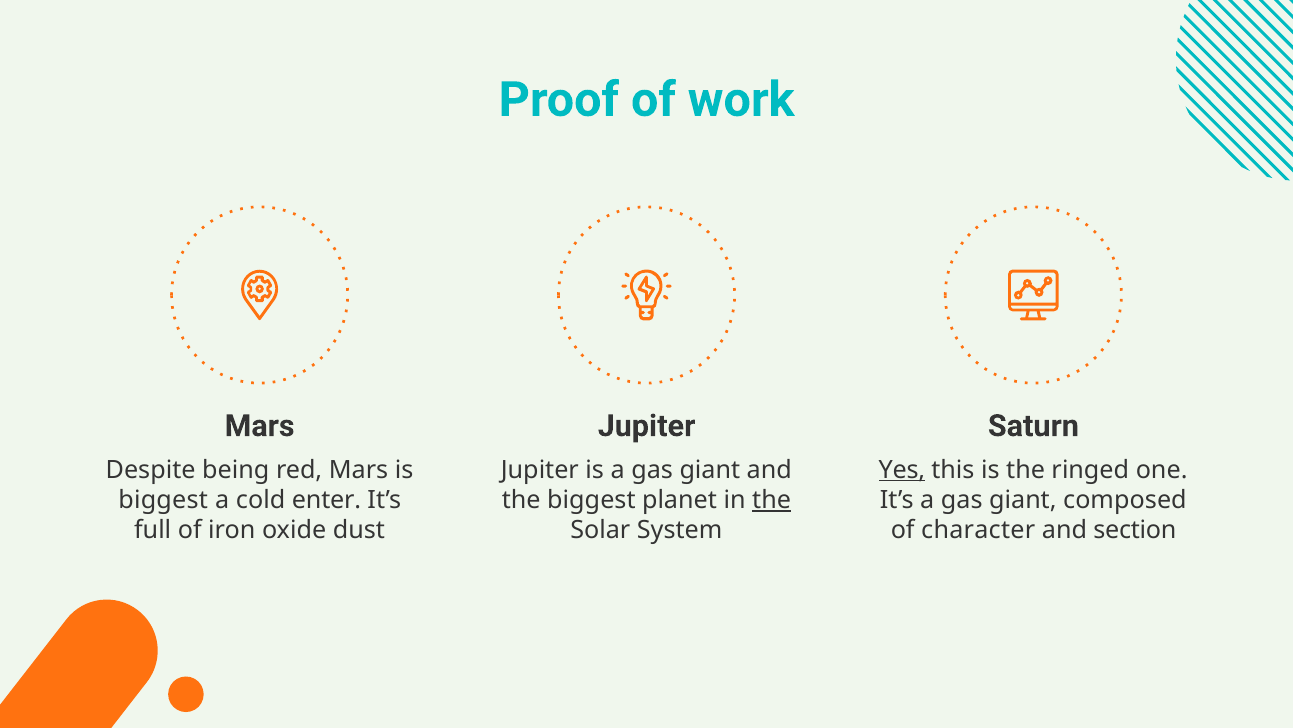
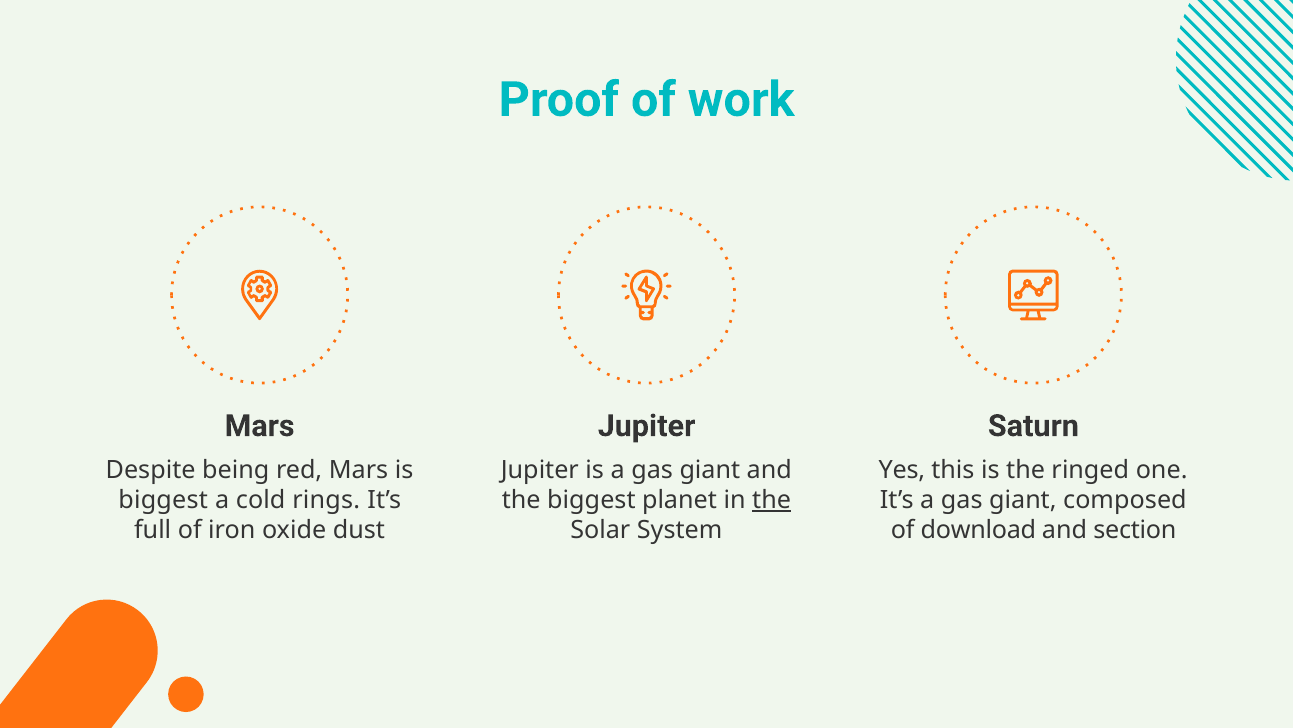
Yes underline: present -> none (902, 469)
enter: enter -> rings (326, 500)
character: character -> download (978, 530)
